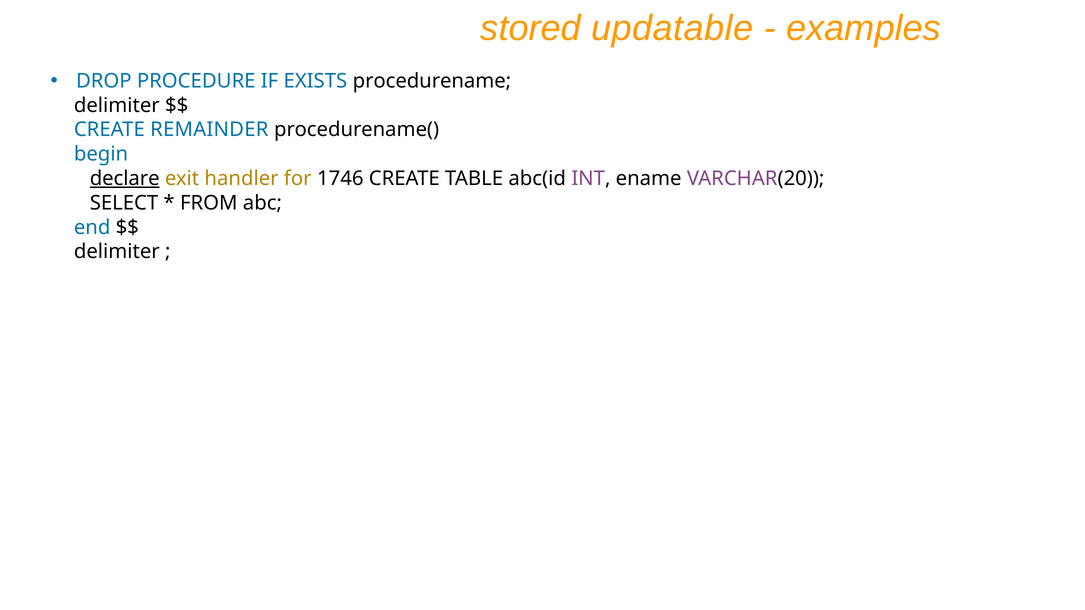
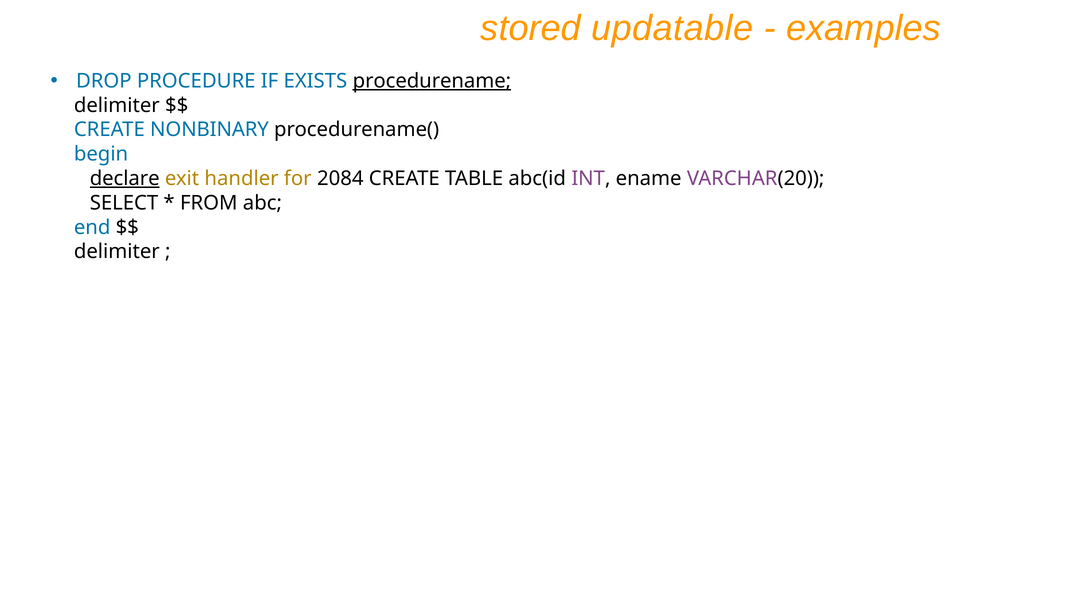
procedurename underline: none -> present (432, 81)
REMAINDER: REMAINDER -> NONBINARY (209, 130)
1746: 1746 -> 2084 (340, 179)
